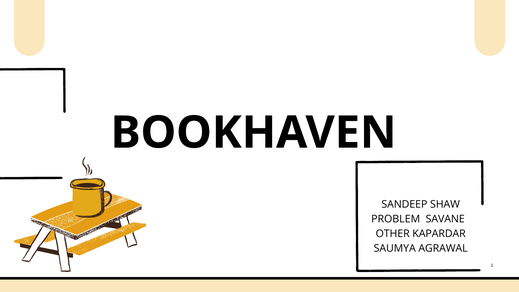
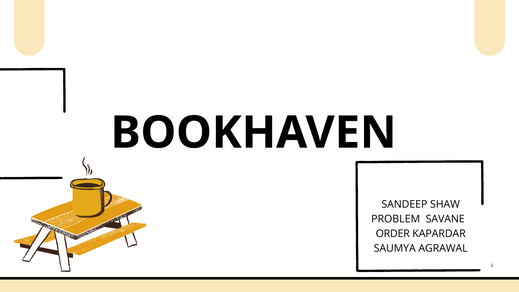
OTHER: OTHER -> ORDER (393, 234)
